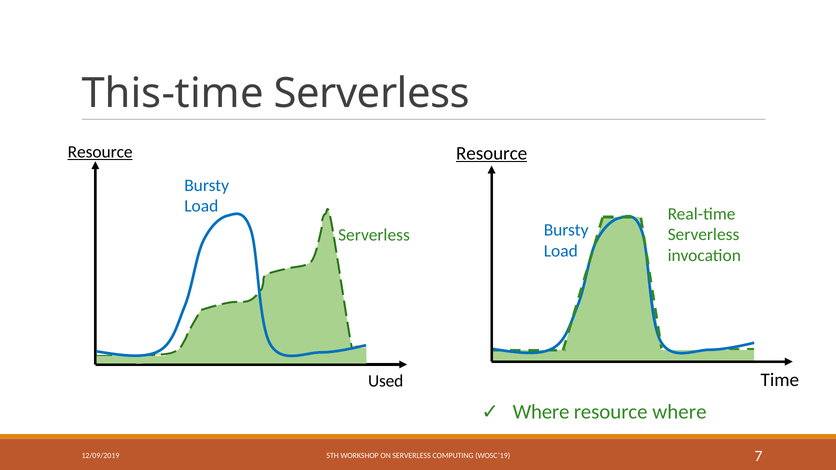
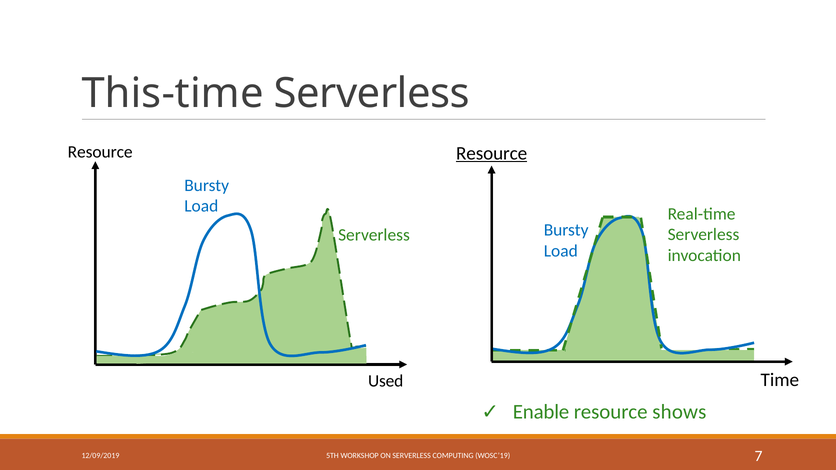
Resource underline: present -> none (100, 152)
Where: Where -> Enable (541, 412)
resource where: where -> shows (679, 412)
